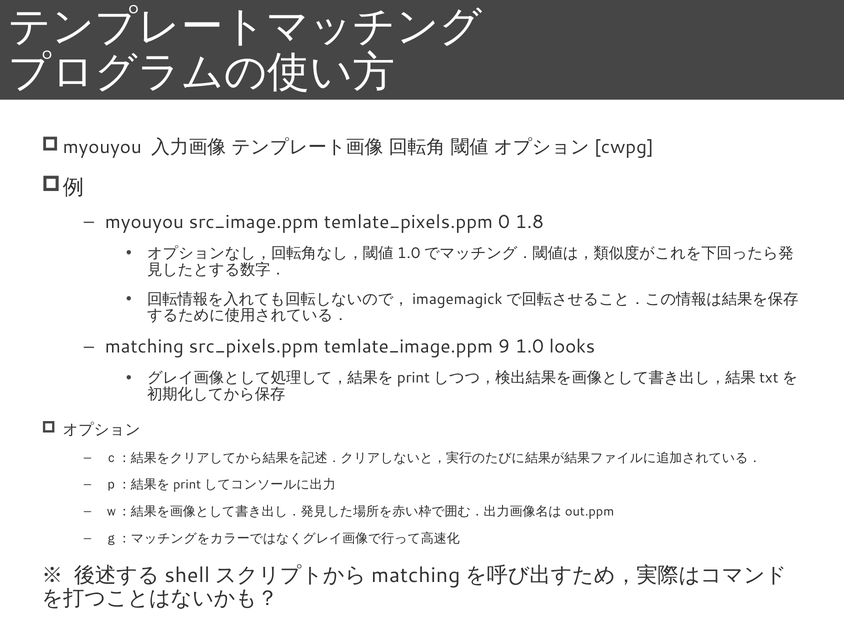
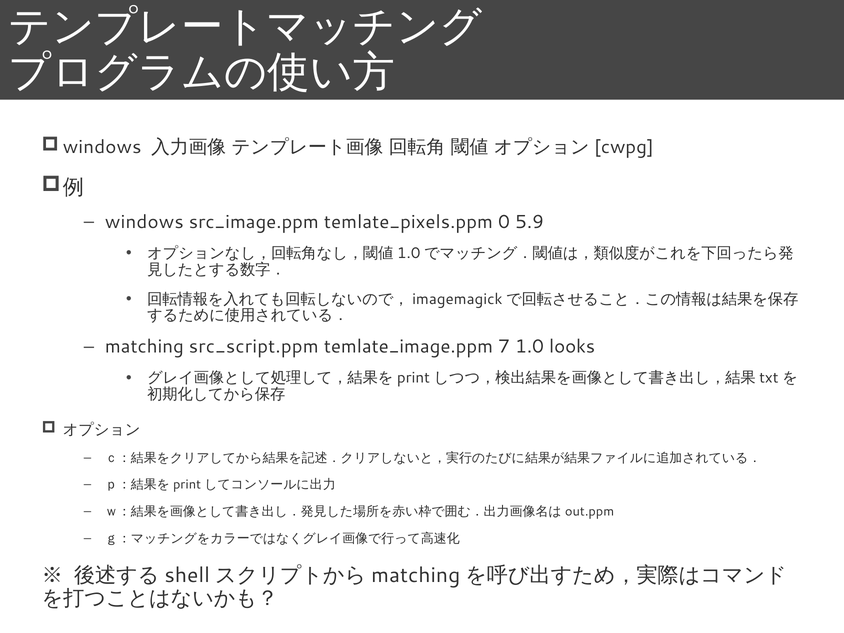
myouyou: myouyou -> windows (102, 147)
myouyou: myouyou -> windows (144, 222)
1.8: 1.8 -> 5.9 (530, 222)
src_pixels.ppm: src_pixels.ppm -> src_script.ppm (254, 347)
9: 9 -> 7 (504, 347)
